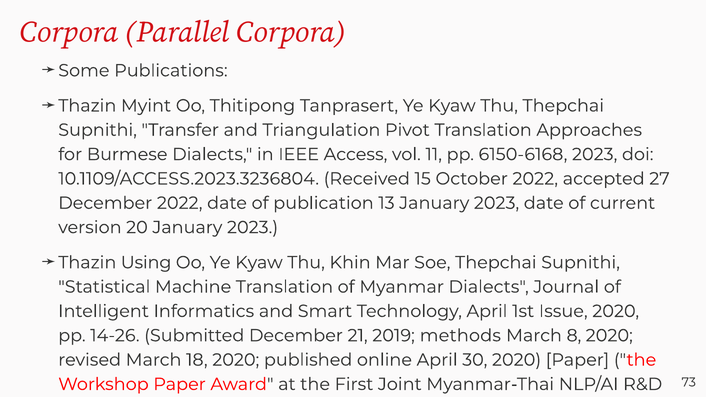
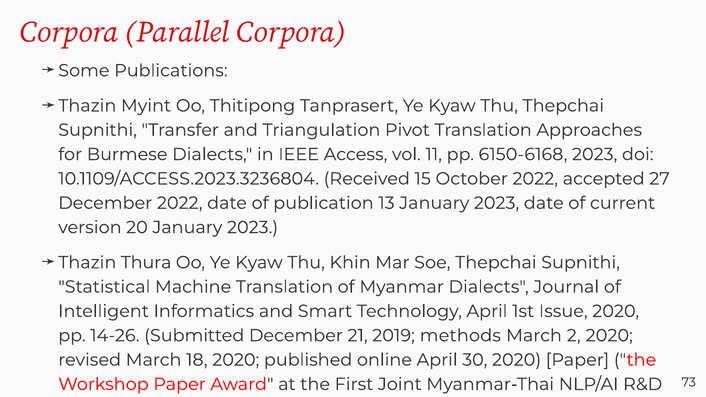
Using: Using -> Thura (146, 263)
8: 8 -> 2 (574, 336)
